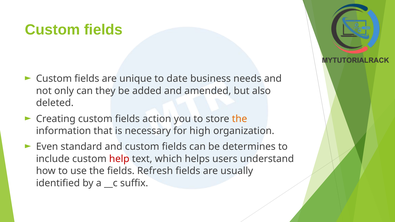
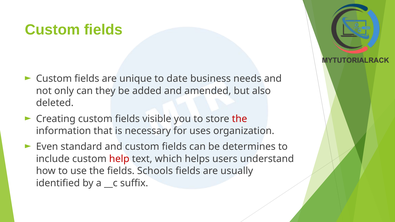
action: action -> visible (157, 119)
the colour: orange -> red (240, 119)
high: high -> uses (200, 131)
Refresh: Refresh -> Schools (155, 171)
